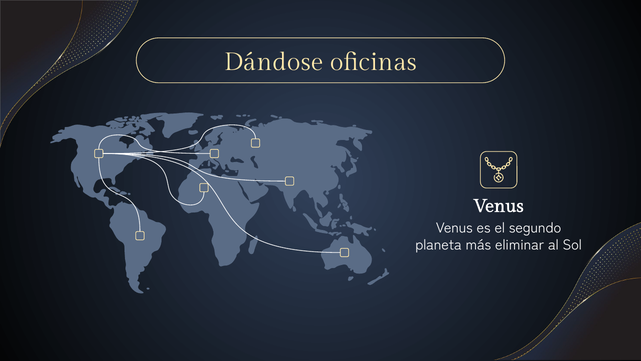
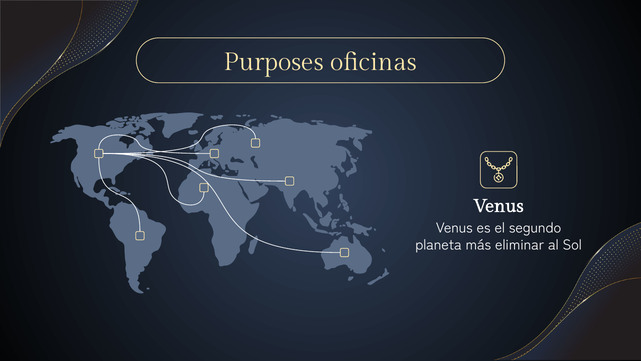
Dándose: Dándose -> Purposes (274, 62)
